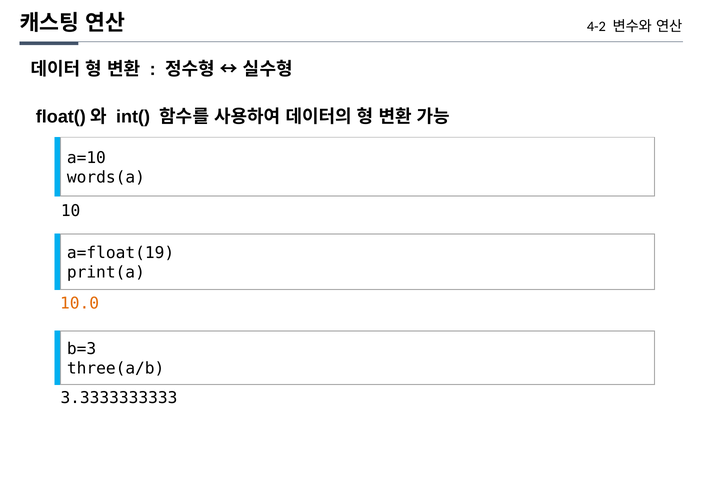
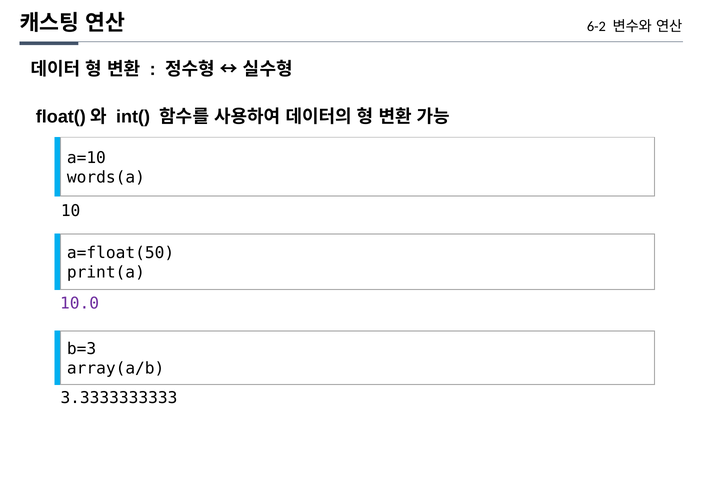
4-2: 4-2 -> 6-2 (596, 27)
a=float(19: a=float(19 -> a=float(50 (121, 253)
10.0 colour: orange -> purple (80, 303)
three(a/b: three(a/b -> array(a/b (116, 369)
